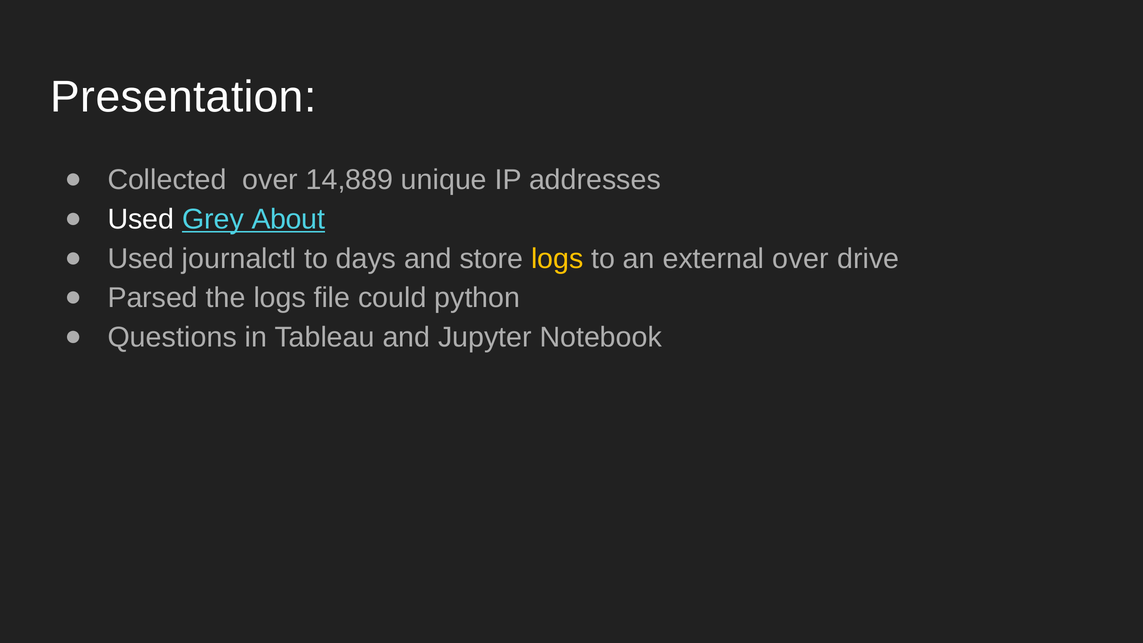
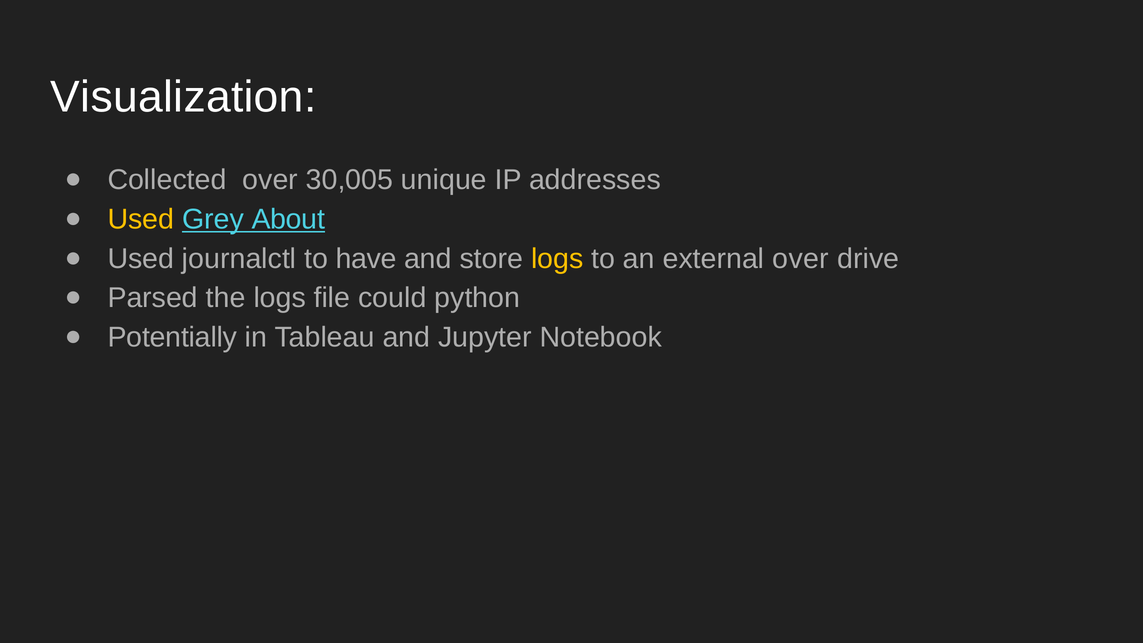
Presentation: Presentation -> Visualization (183, 97)
14,889: 14,889 -> 30,005 (349, 180)
Used colour: white -> yellow (141, 219)
days: days -> have (366, 259)
Questions: Questions -> Potentially (172, 337)
